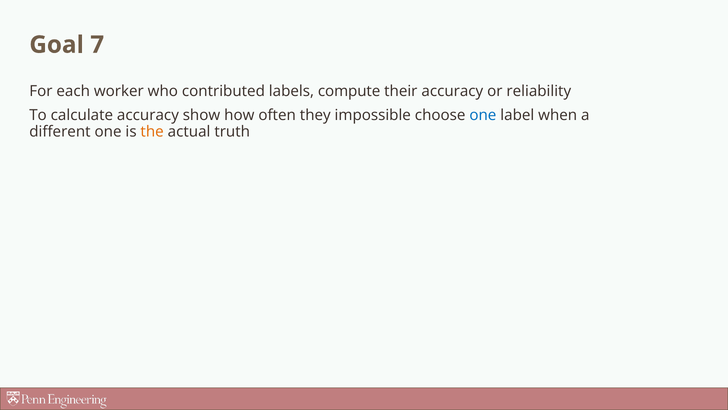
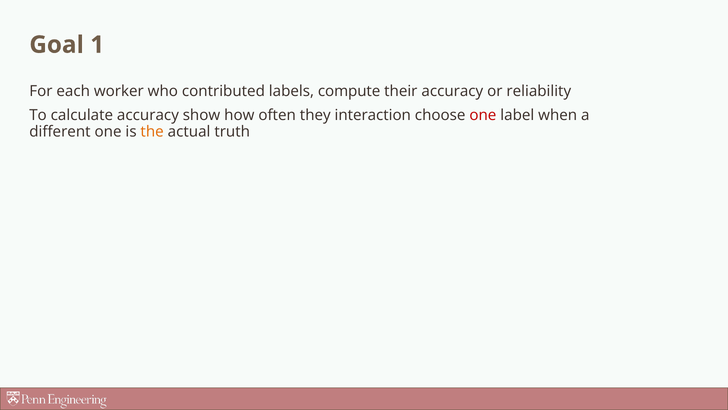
7: 7 -> 1 (97, 45)
impossible: impossible -> interaction (373, 115)
one colour: blue -> red (483, 115)
